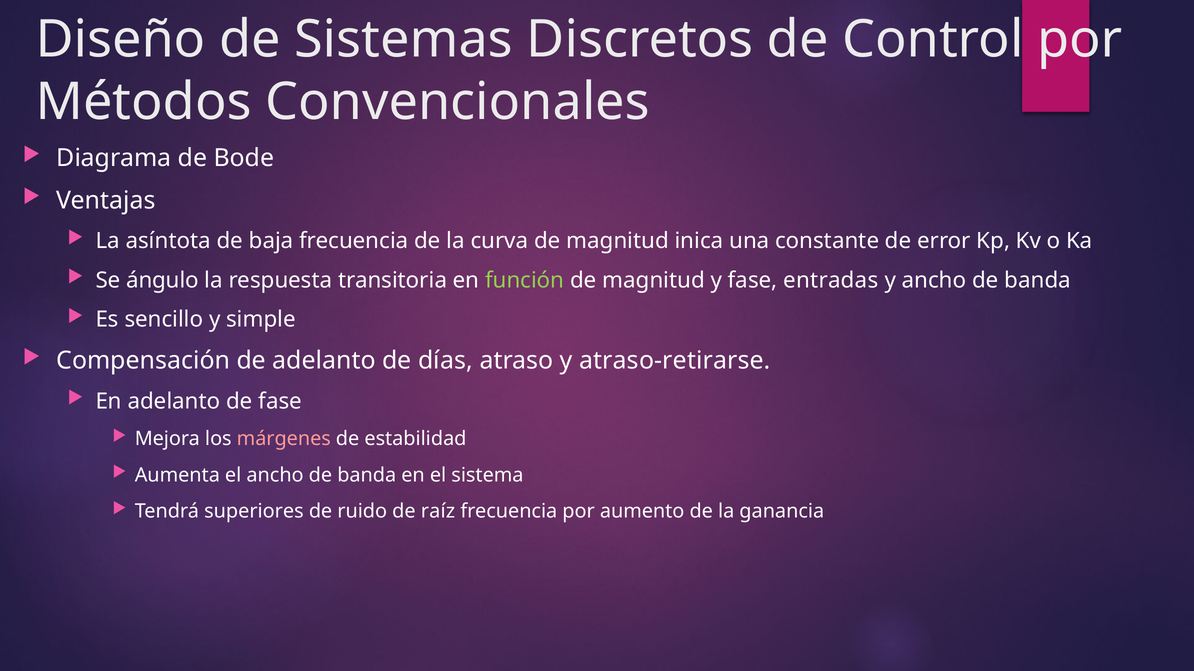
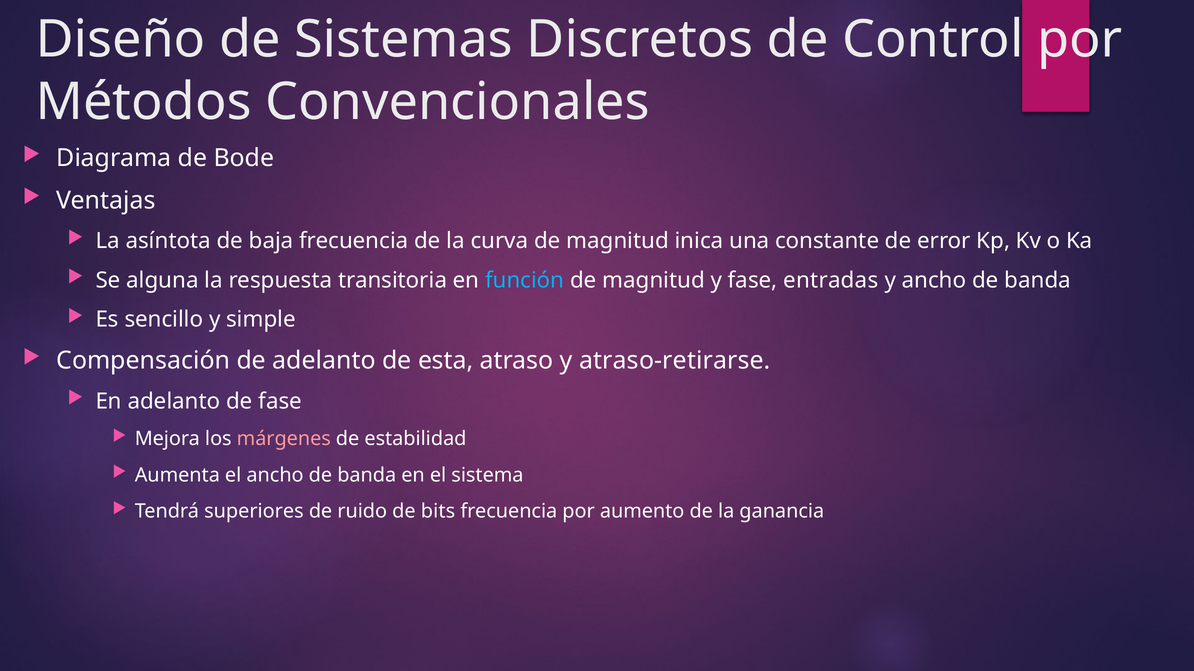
ángulo: ángulo -> alguna (162, 281)
función colour: light green -> light blue (525, 281)
días: días -> esta (446, 361)
raíz: raíz -> bits (438, 512)
